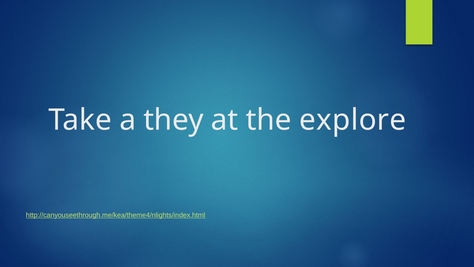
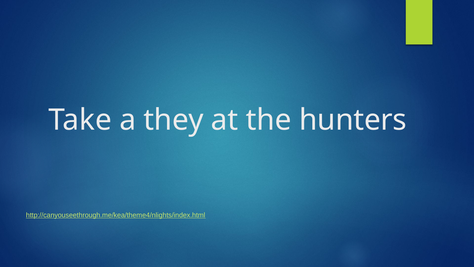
explore: explore -> hunters (353, 120)
